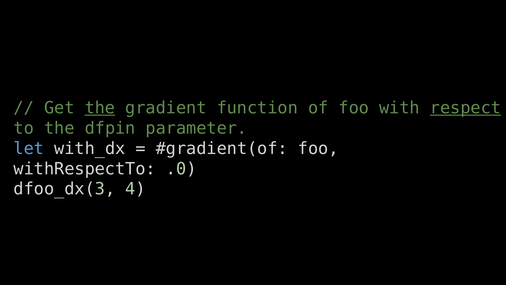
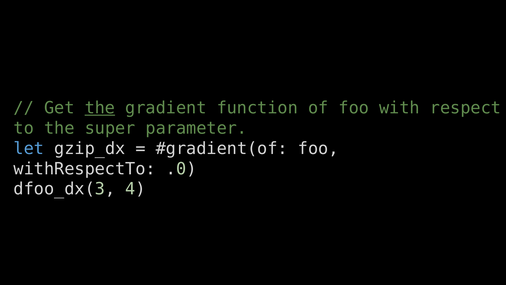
respect underline: present -> none (465, 108)
dfpin: dfpin -> super (110, 128)
with_dx: with_dx -> gzip_dx (90, 148)
